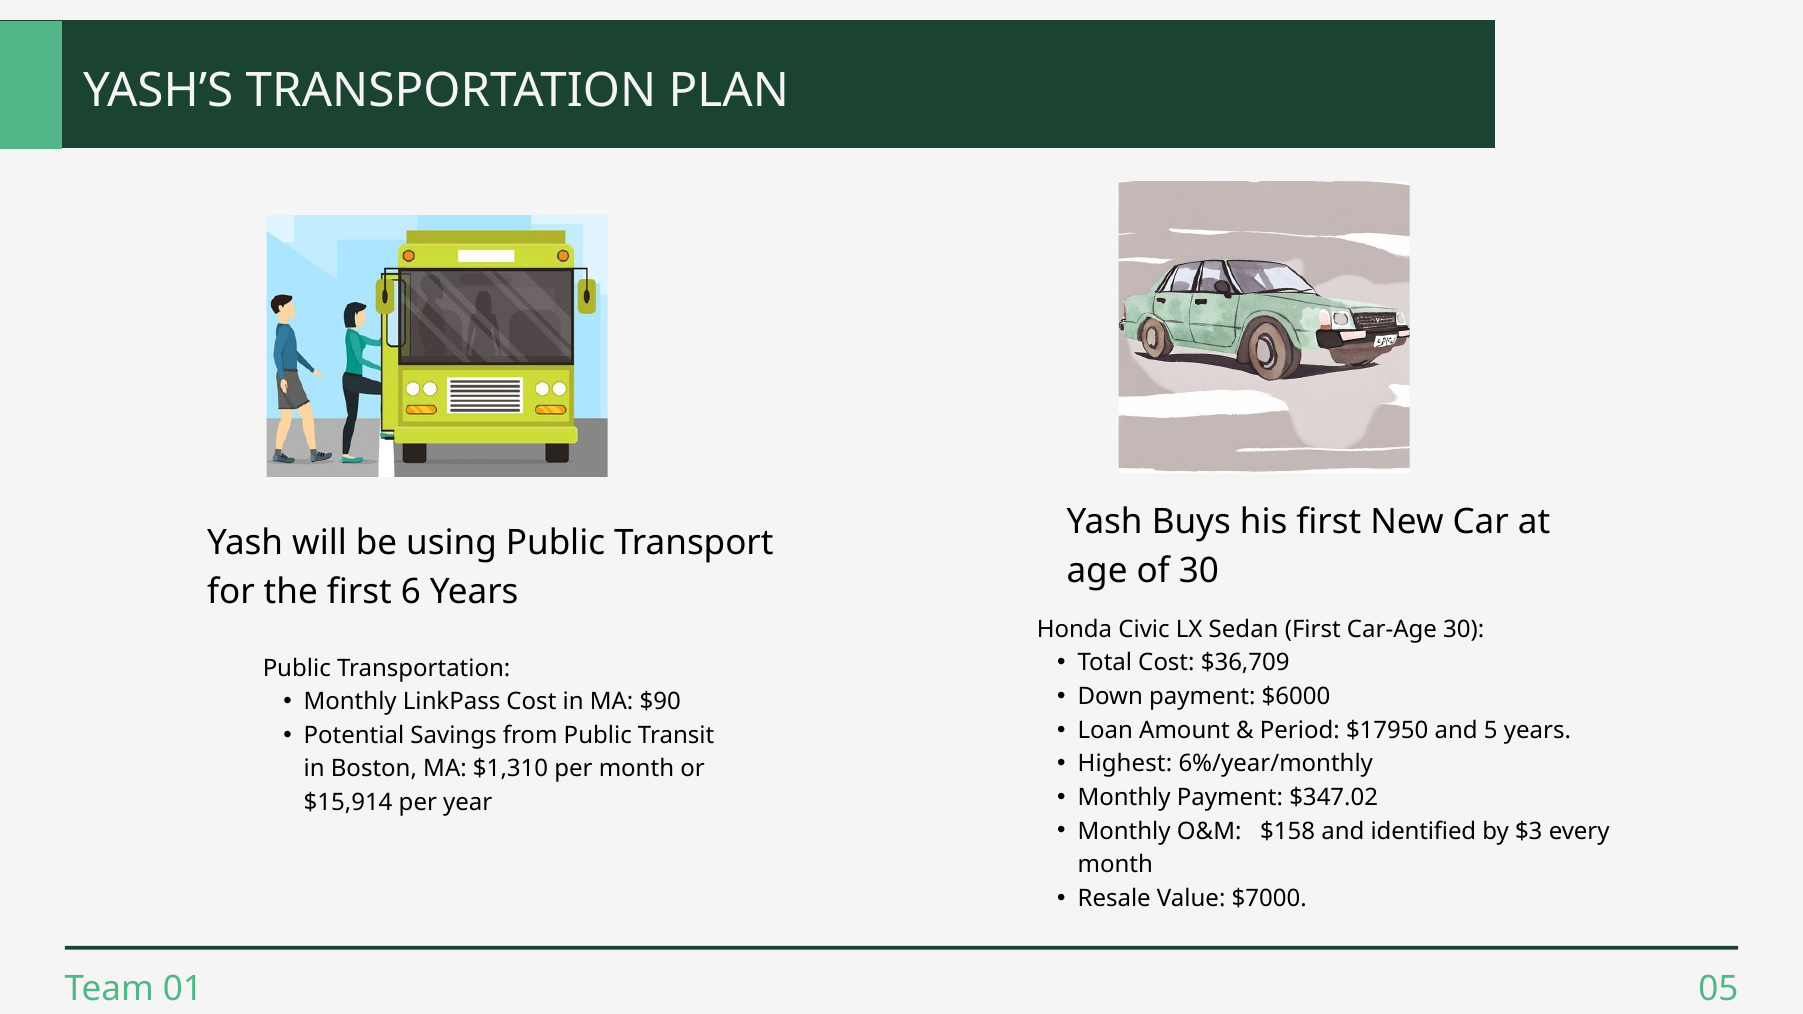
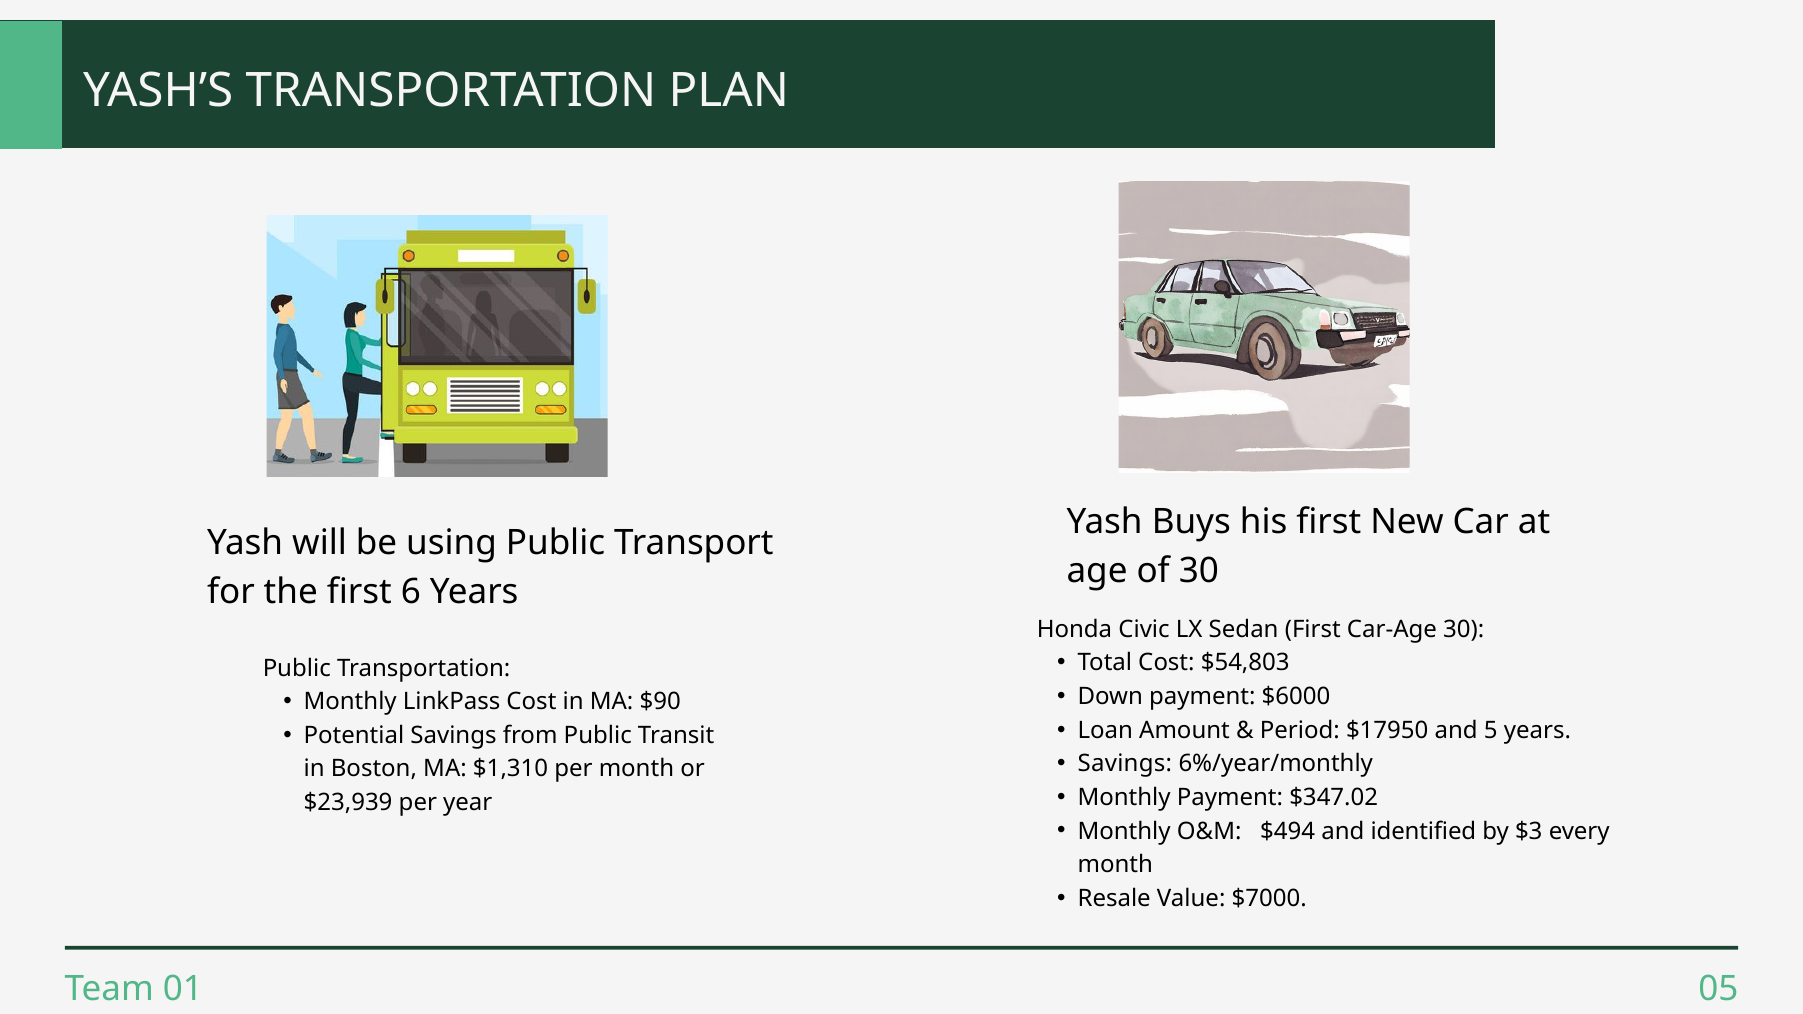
$36,709: $36,709 -> $54,803 (1245, 663)
Highest: Highest -> Savings (1125, 764)
$15,914: $15,914 -> $23,939 (348, 803)
$158: $158 -> $494 (1288, 831)
